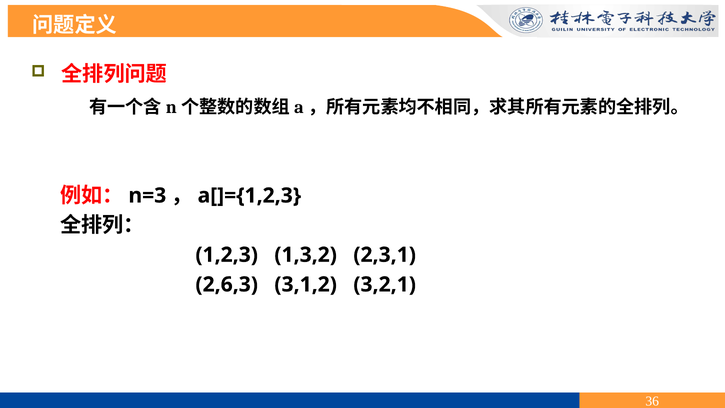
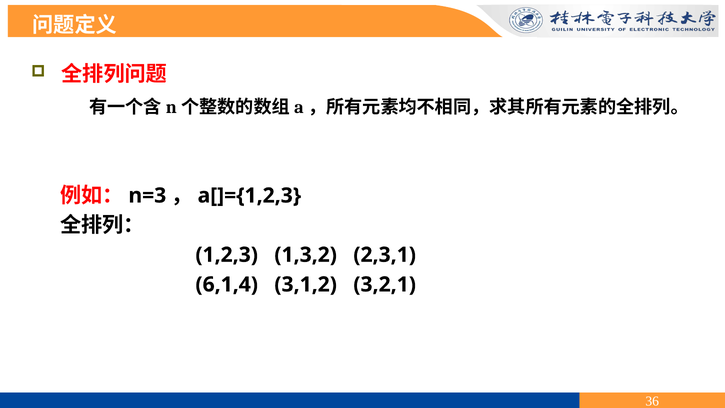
2,6,3: 2,6,3 -> 6,1,4 (227, 284)
